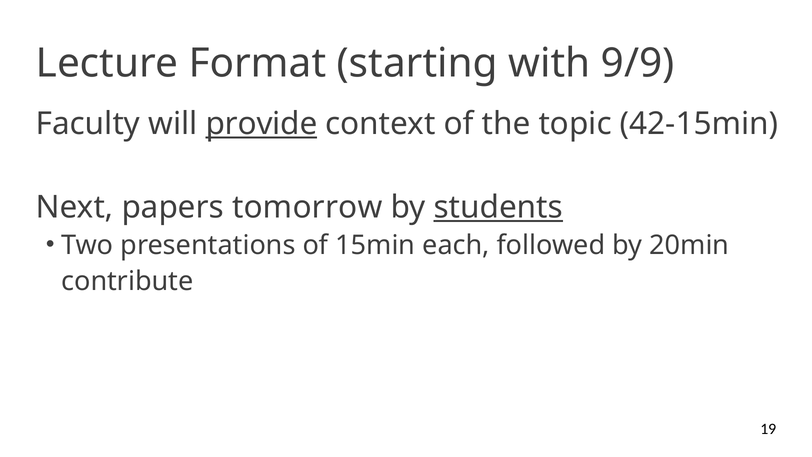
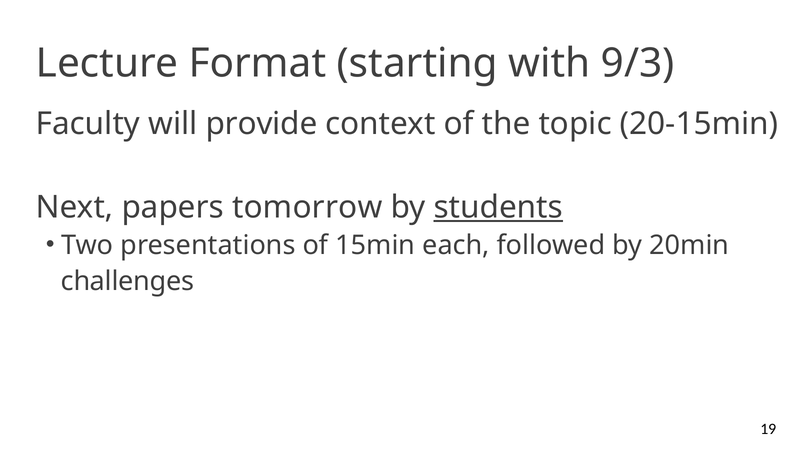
9/9: 9/9 -> 9/3 (638, 64)
provide underline: present -> none (261, 124)
42-15min: 42-15min -> 20-15min (699, 124)
contribute: contribute -> challenges (127, 281)
